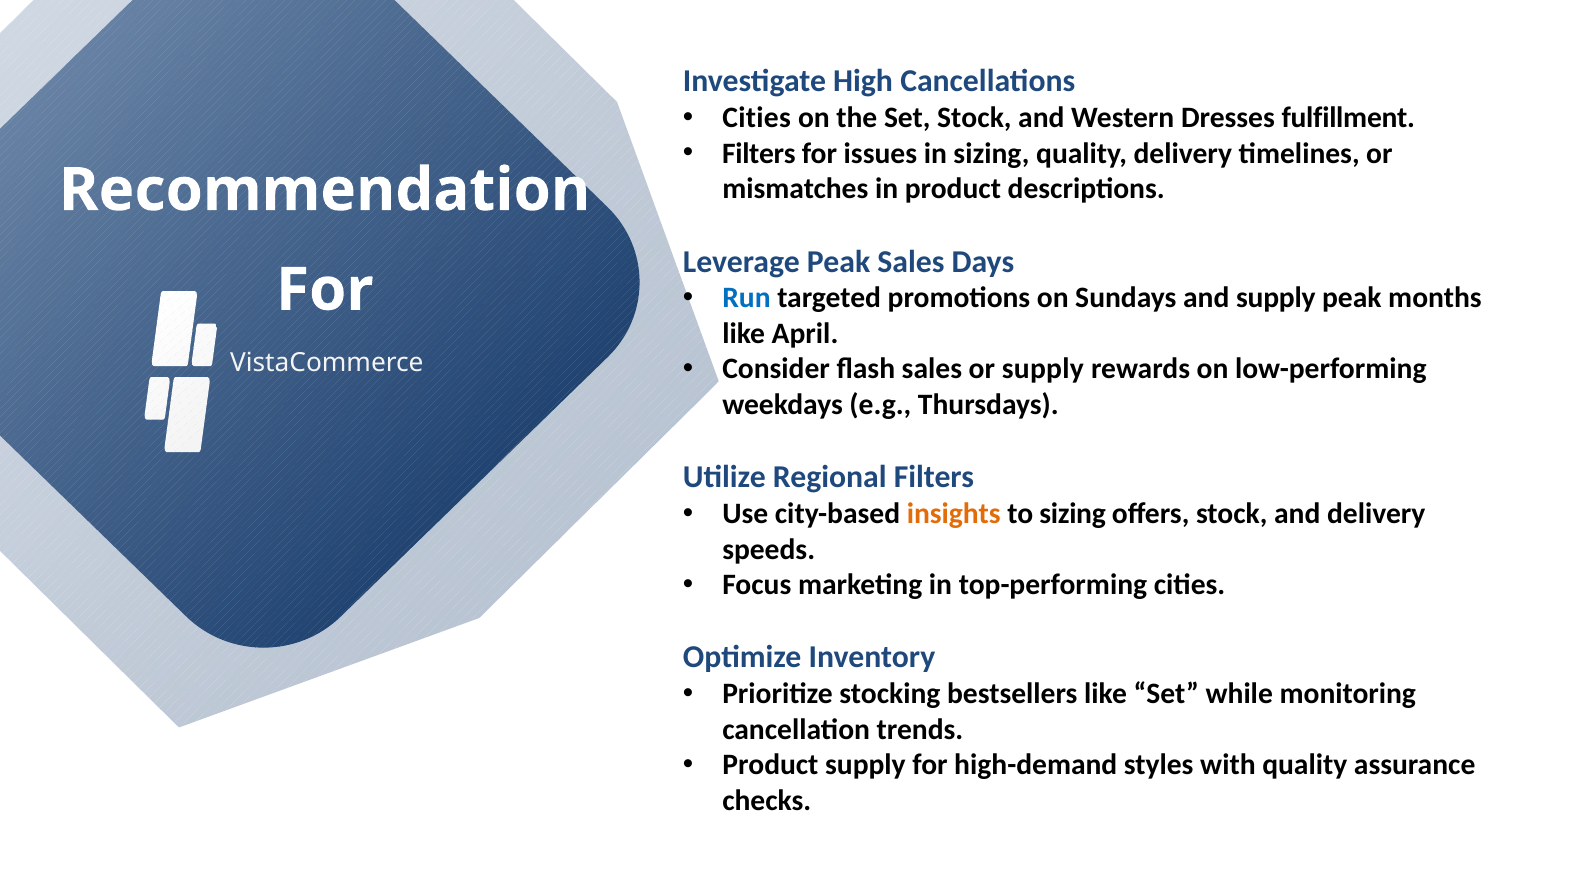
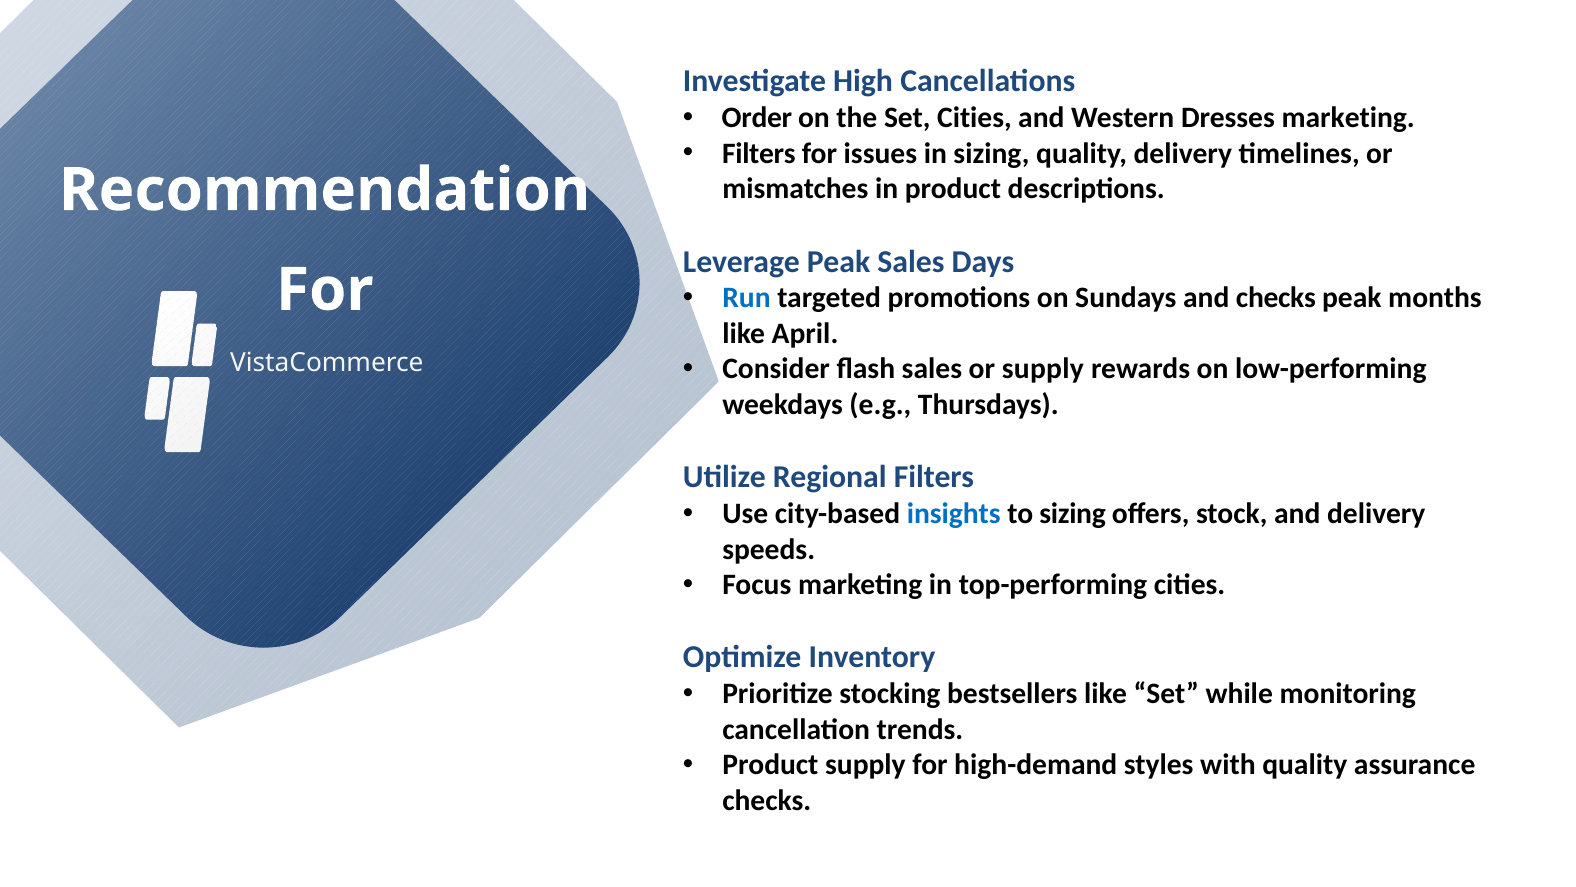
Cities: Cities -> Order (757, 118)
Set Stock: Stock -> Cities (974, 118)
Dresses fulfillment: fulfillment -> marketing (1348, 118)
and supply: supply -> checks (1276, 298)
insights colour: orange -> blue (954, 514)
